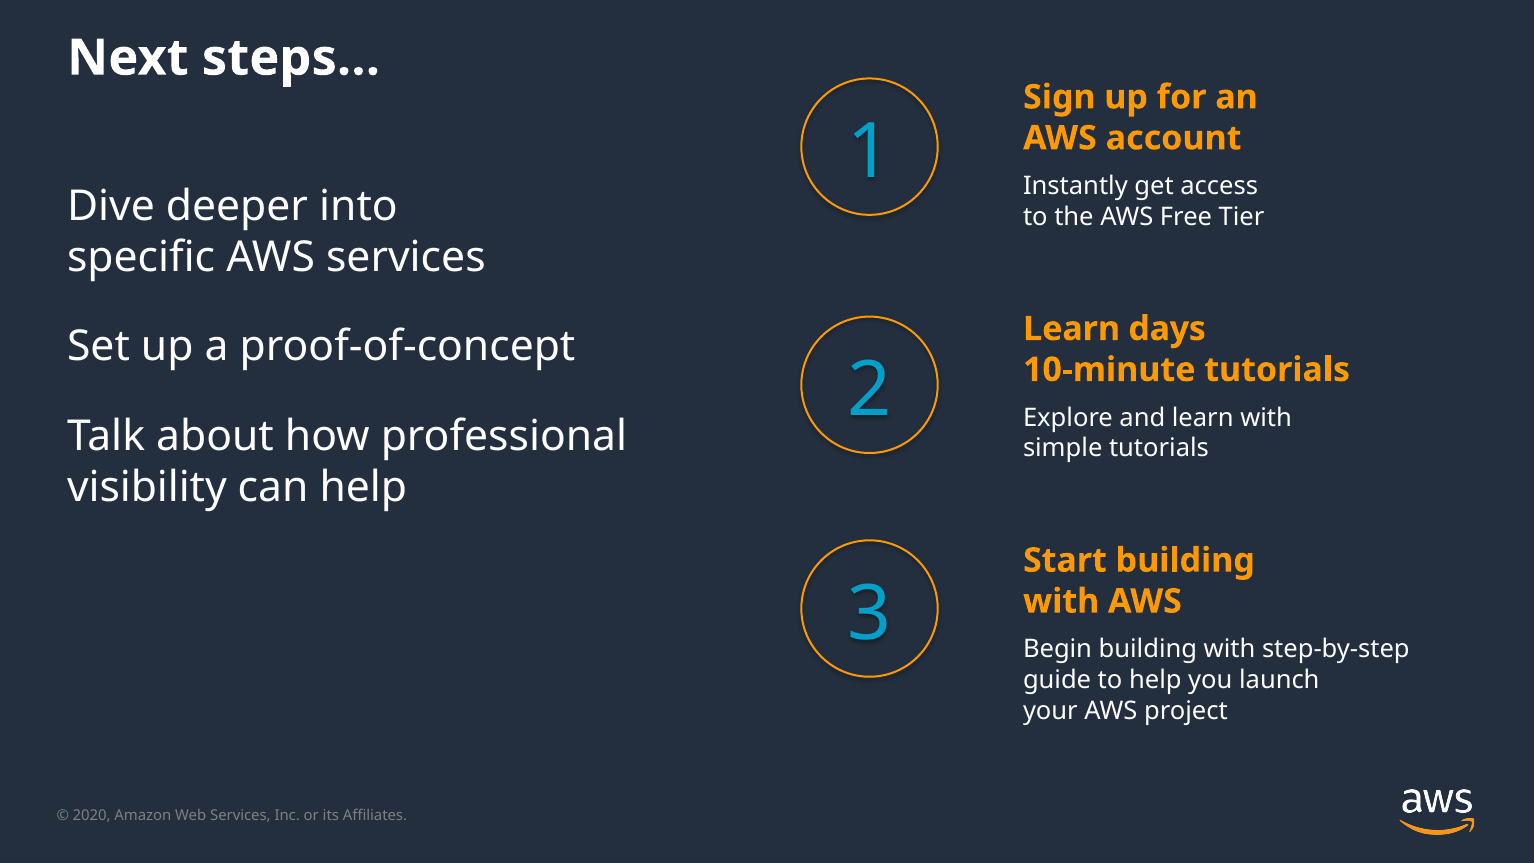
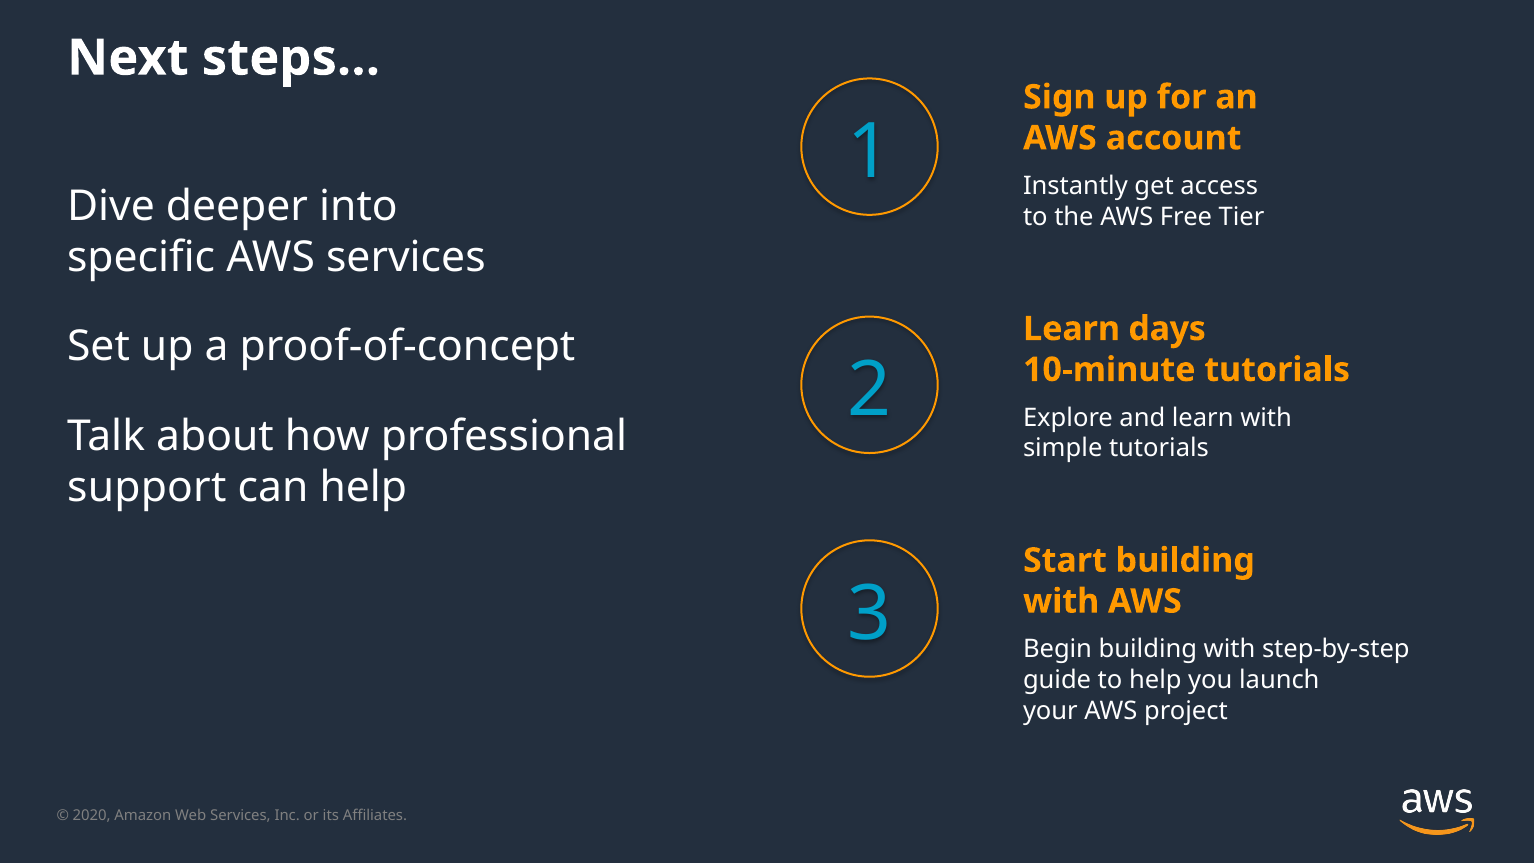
visibility: visibility -> support (147, 487)
